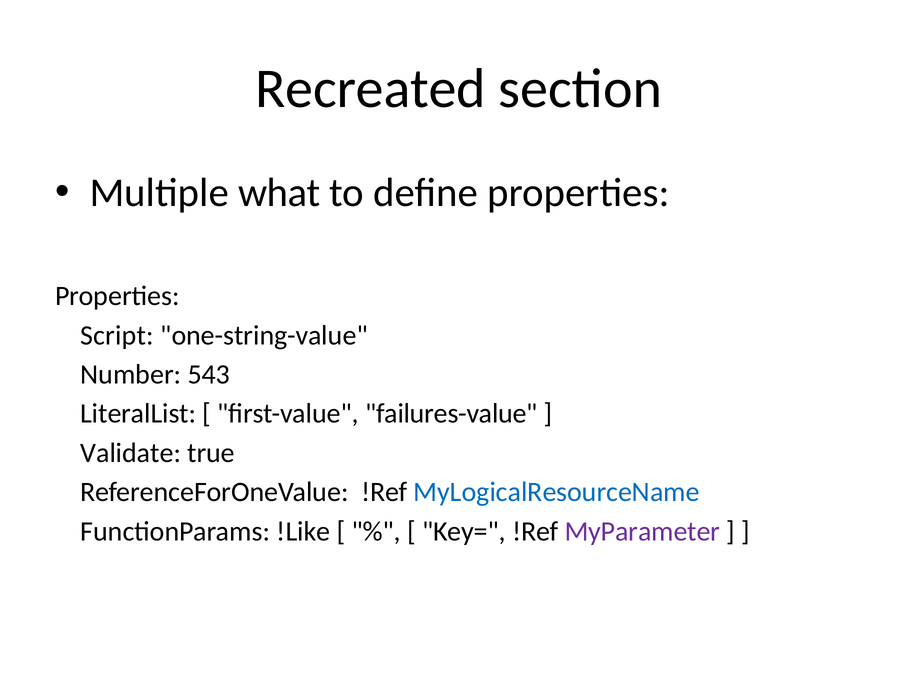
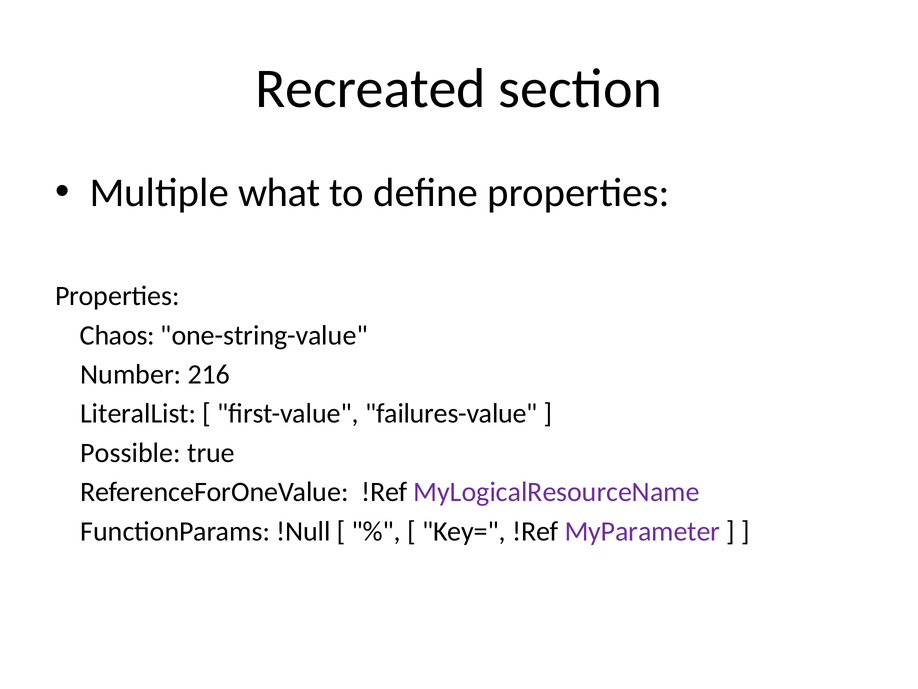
Script: Script -> Chaos (117, 335)
543: 543 -> 216 (209, 374)
Validate: Validate -> Possible (131, 453)
MyLogicalResourceName colour: blue -> purple (557, 492)
!Like: !Like -> !Null (304, 531)
